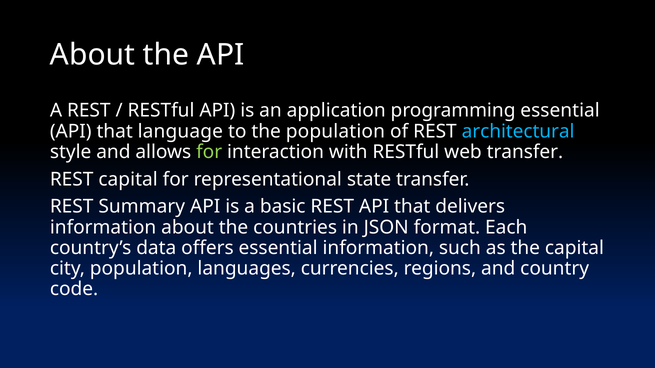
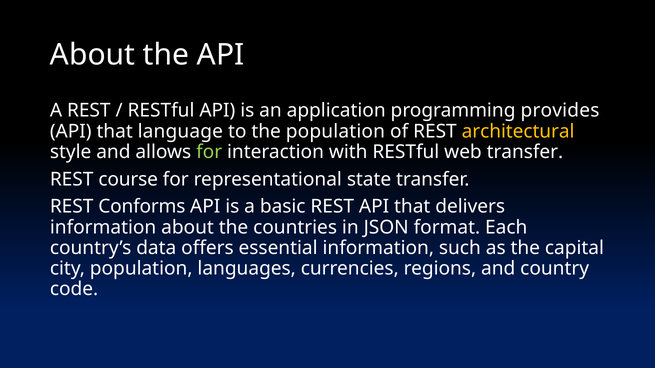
programming essential: essential -> provides (560, 111)
architectural colour: light blue -> yellow (518, 131)
REST capital: capital -> course (128, 179)
Summary: Summary -> Conforms (142, 207)
